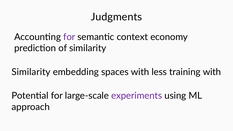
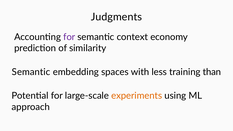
Similarity: Similarity -> Semantic (31, 72)
training with: with -> than (212, 72)
experiments colour: purple -> orange (137, 96)
